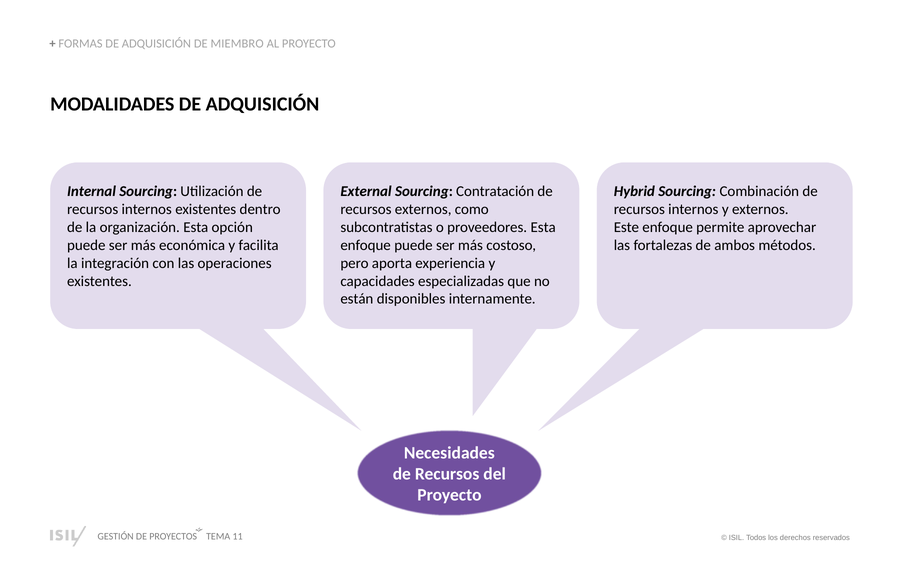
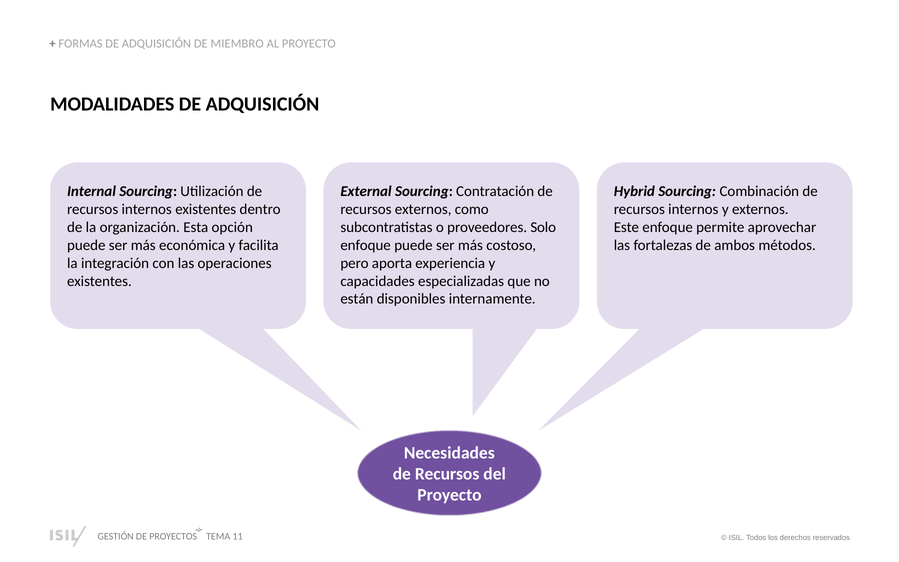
proveedores Esta: Esta -> Solo (543, 227)
